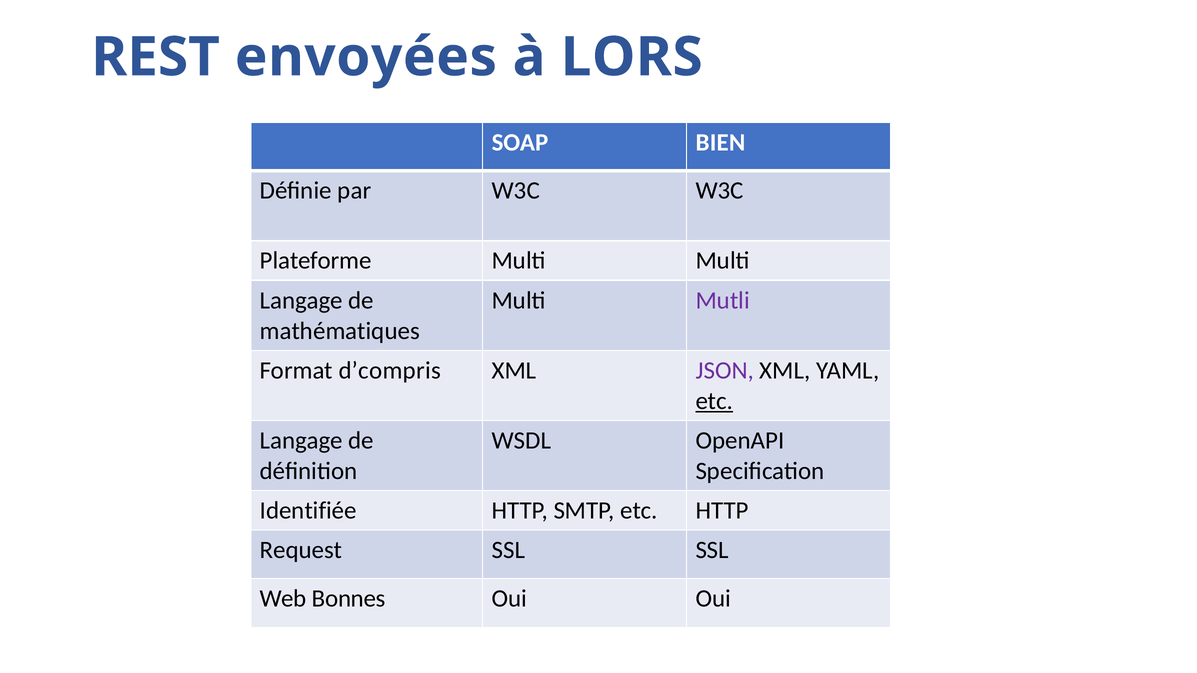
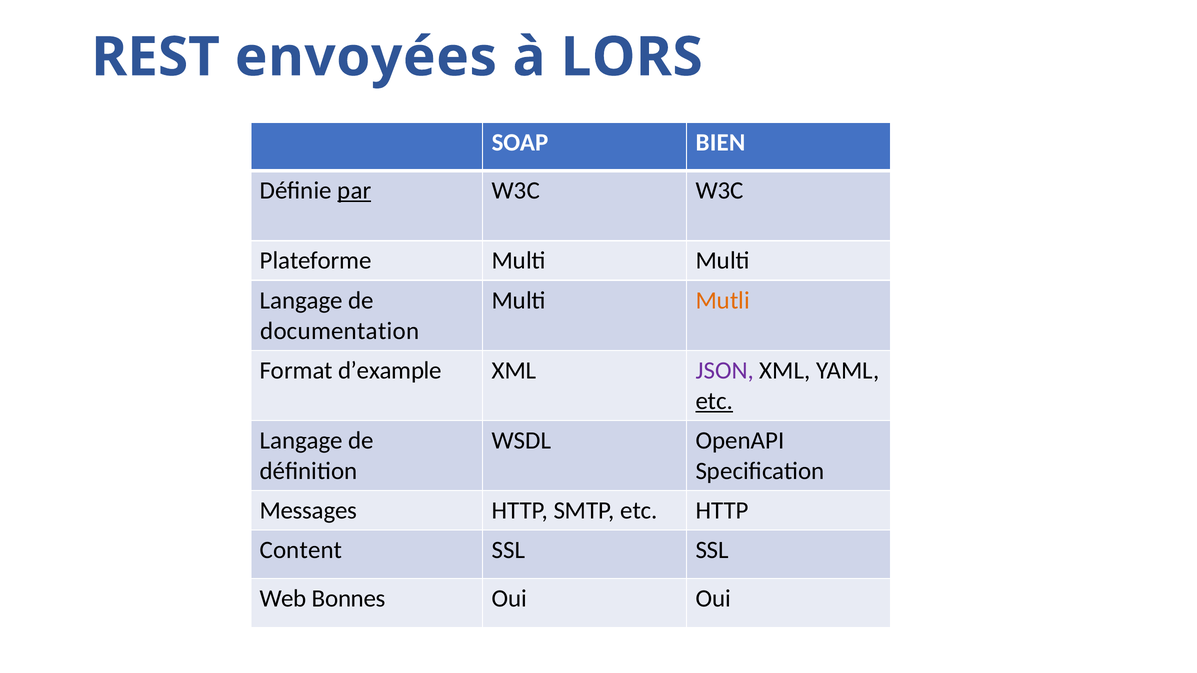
par underline: none -> present (354, 191)
Mutli colour: purple -> orange (723, 300)
mathématiques: mathématiques -> documentation (340, 331)
d’compris: d’compris -> d’example (390, 371)
Identifiée: Identifiée -> Messages (308, 511)
Request: Request -> Content (301, 550)
